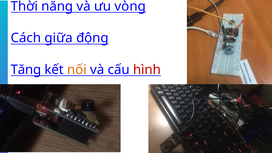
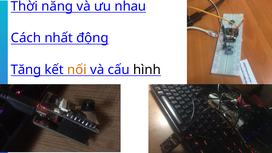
vòng: vòng -> nhau (130, 6)
giữa: giữa -> nhất (59, 38)
hình colour: red -> black (147, 70)
